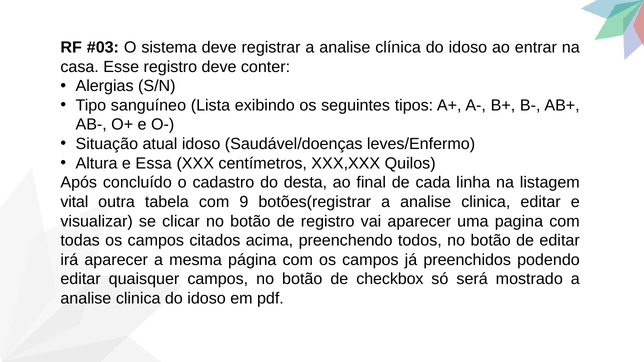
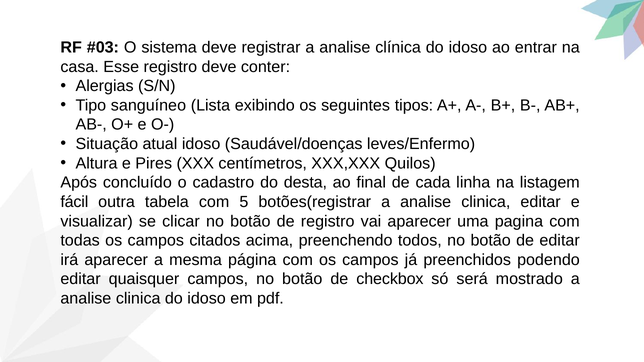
Essa: Essa -> Pires (154, 163)
vital: vital -> fácil (74, 202)
9: 9 -> 5 (244, 202)
